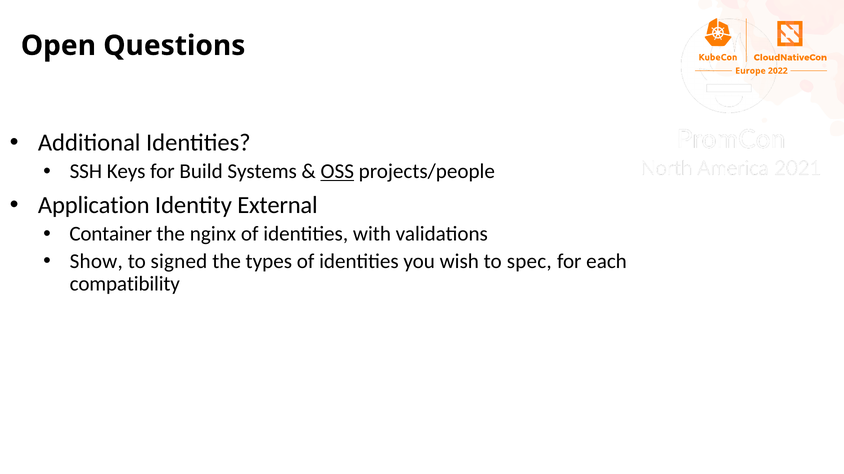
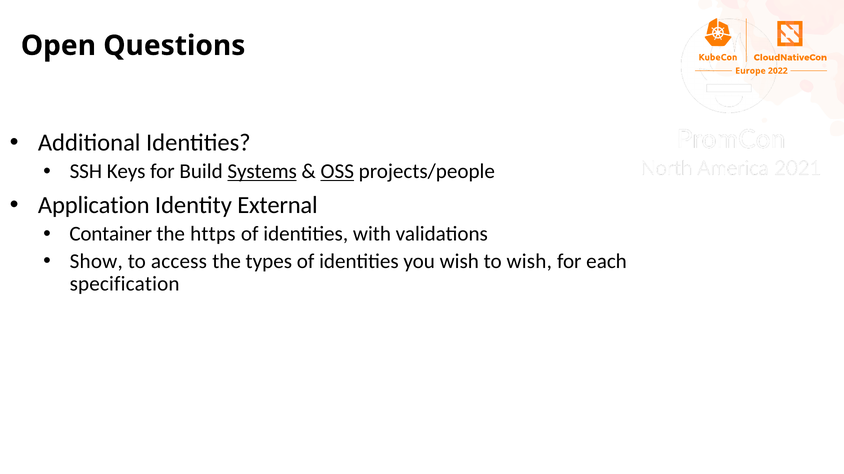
Systems underline: none -> present (262, 172)
nginx: nginx -> https (213, 234)
signed: signed -> access (179, 262)
to spec: spec -> wish (529, 262)
compatibility: compatibility -> specification (125, 284)
